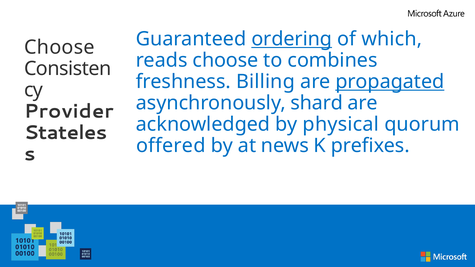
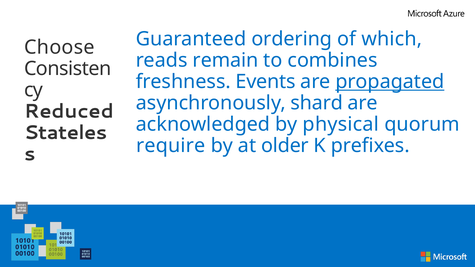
ordering underline: present -> none (292, 39)
reads choose: choose -> remain (225, 60)
Billing: Billing -> Events (266, 82)
Provider: Provider -> Reduced (69, 111)
offered: offered -> require (171, 146)
news: news -> older (285, 146)
